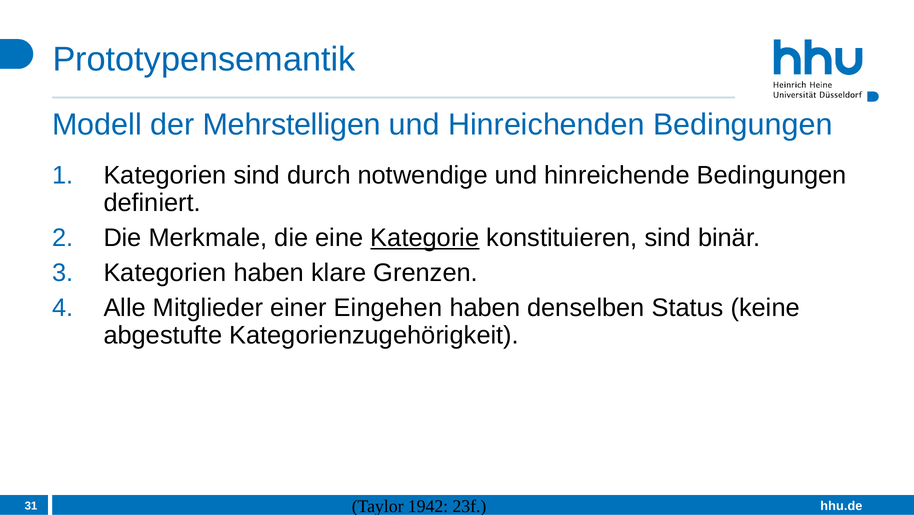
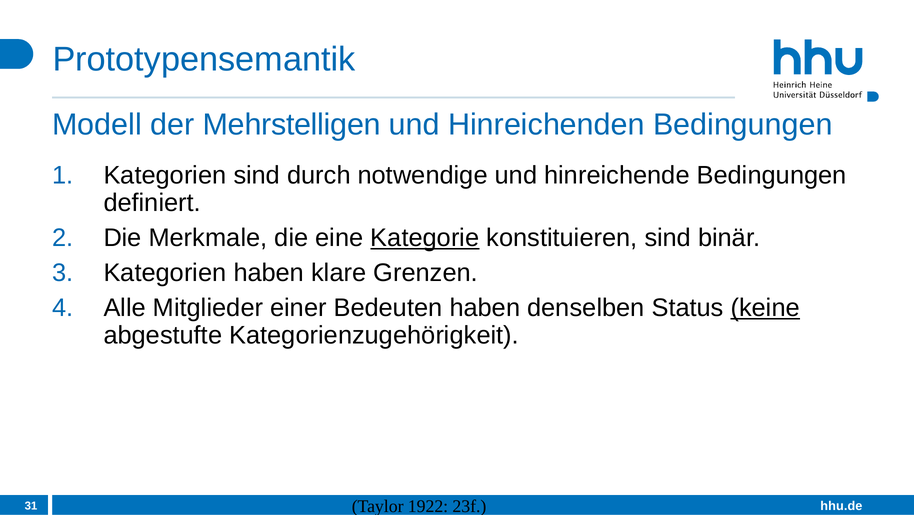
Eingehen: Eingehen -> Bedeuten (388, 308)
keine underline: none -> present (765, 308)
1942: 1942 -> 1922 (428, 506)
